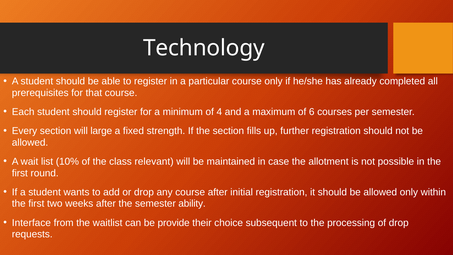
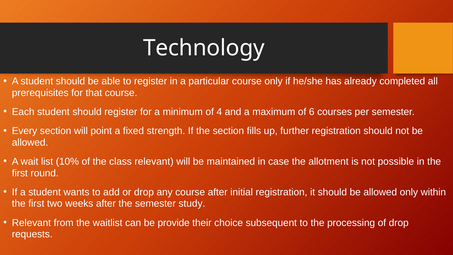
large: large -> point (101, 131)
ability: ability -> study (192, 203)
Interface: Interface -> Relevant (31, 223)
